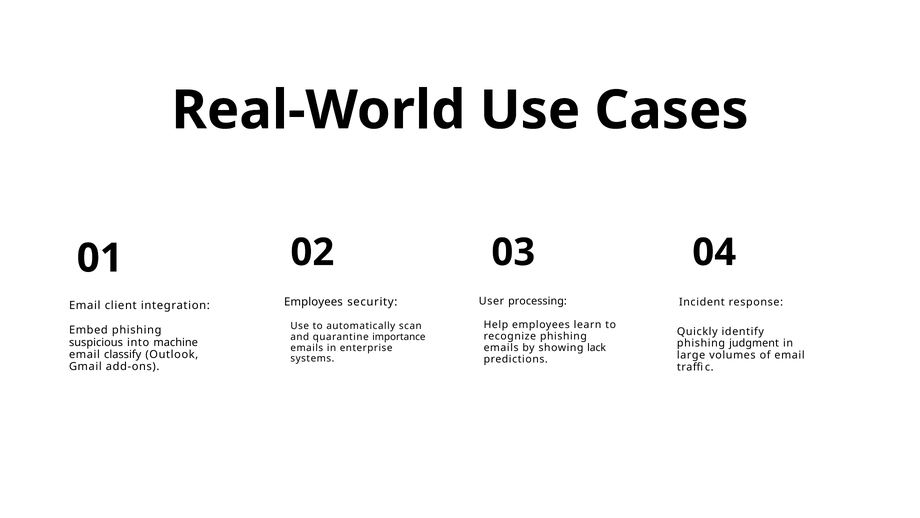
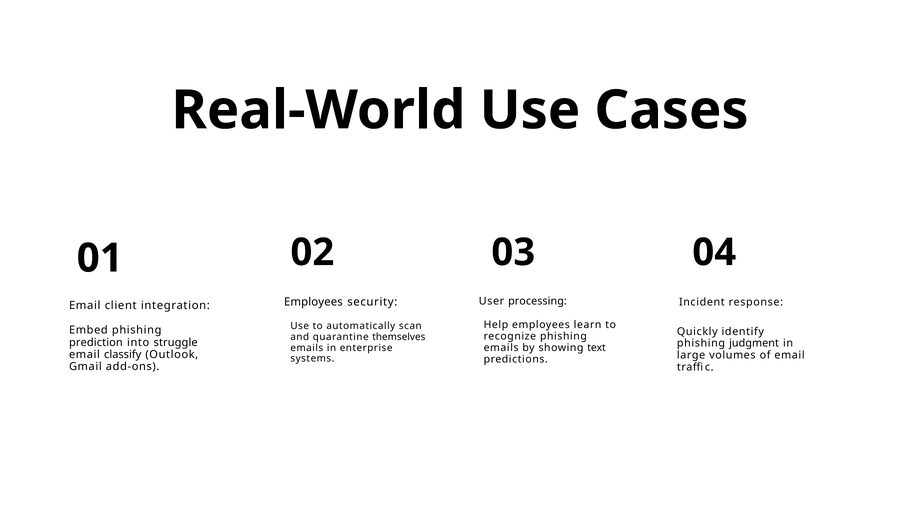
importance: importance -> themselves (399, 337)
suspicious: suspicious -> prediction (96, 342)
machine: machine -> struggle (176, 342)
lack: lack -> text (597, 348)
